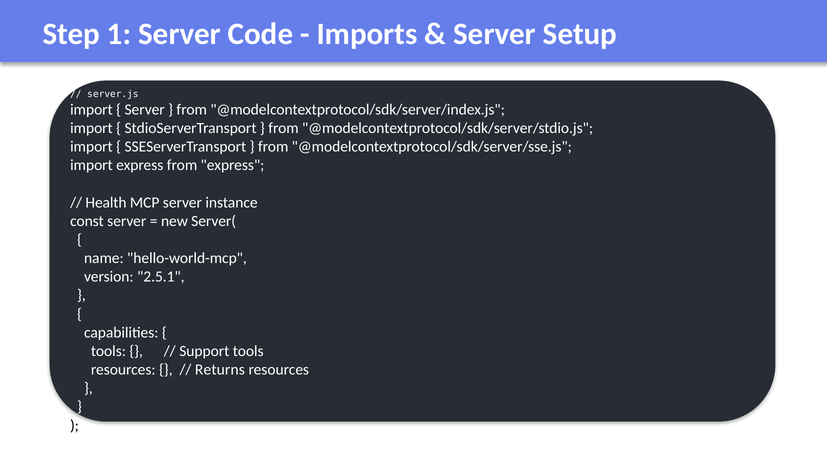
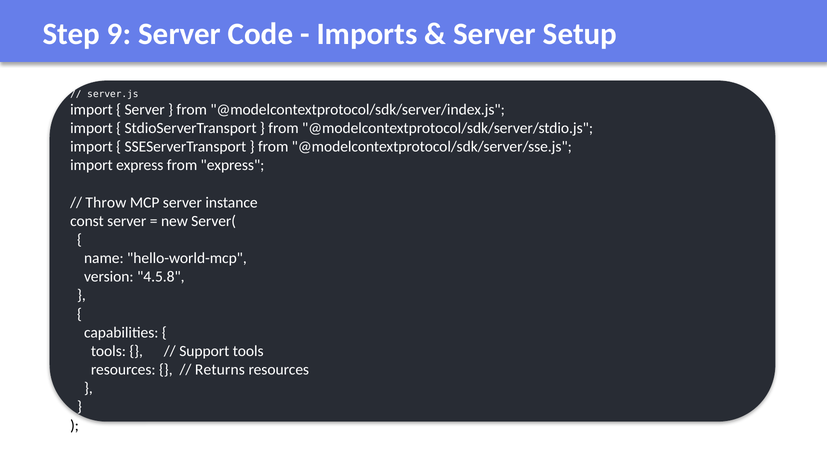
1: 1 -> 9 (119, 34)
Health: Health -> Throw (106, 203)
2.5.1: 2.5.1 -> 4.5.8 (161, 277)
